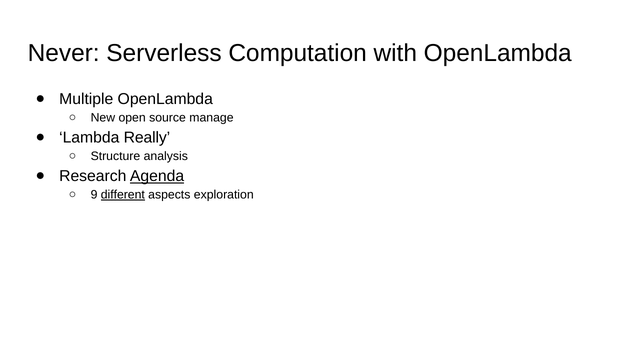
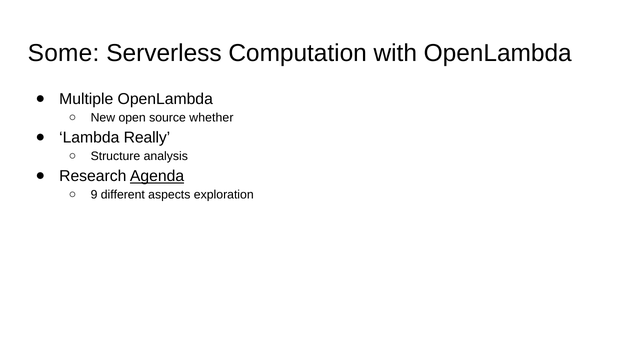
Never: Never -> Some (64, 53)
manage: manage -> whether (211, 118)
different underline: present -> none (123, 195)
